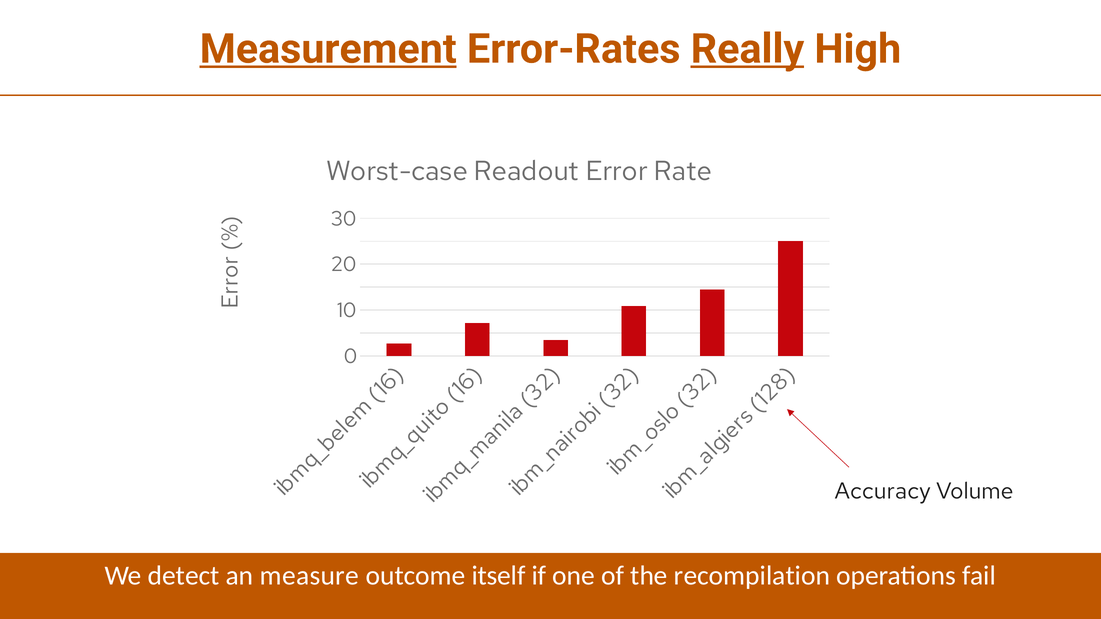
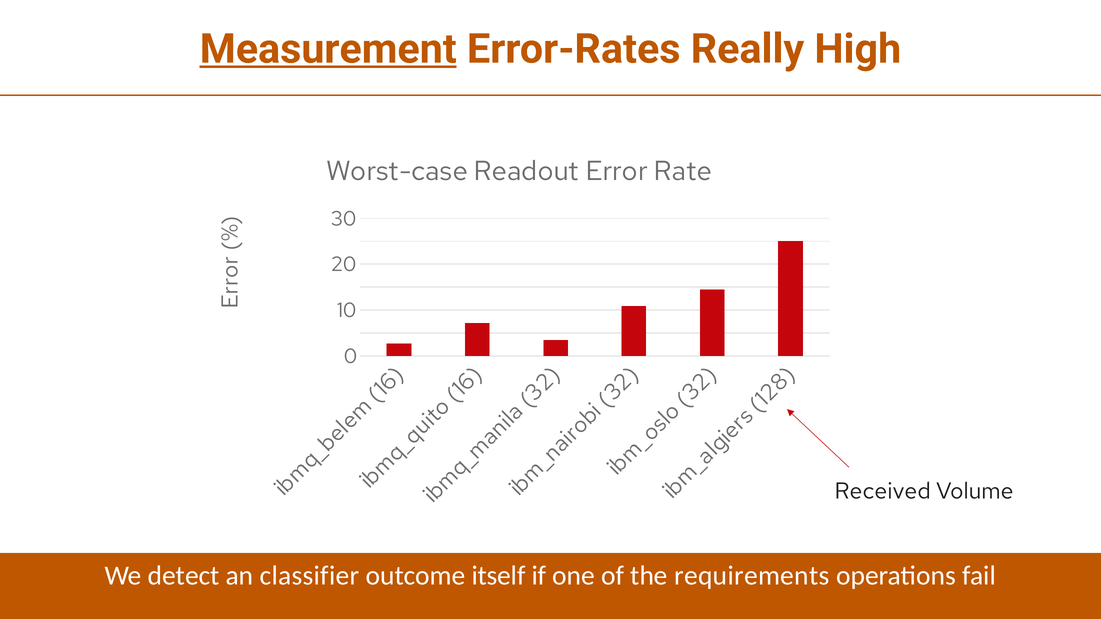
Really underline: present -> none (747, 49)
Accuracy: Accuracy -> Received (883, 491)
measure: measure -> classifier (309, 576)
recompilation: recompilation -> requirements (752, 576)
